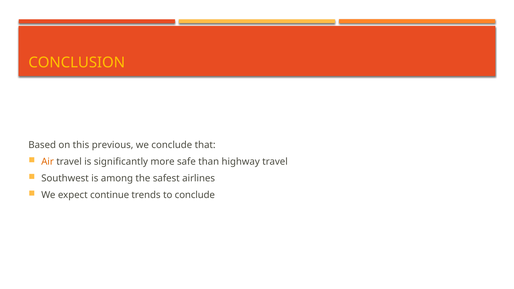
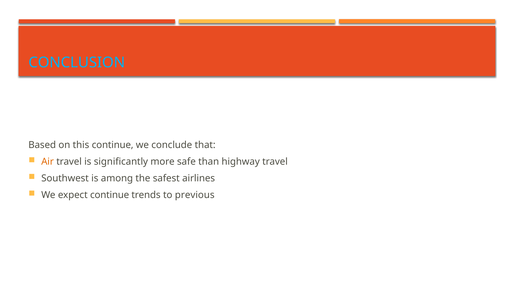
CONCLUSION colour: yellow -> light blue (77, 62)
this previous: previous -> continue (113, 145)
to conclude: conclude -> previous (195, 195)
